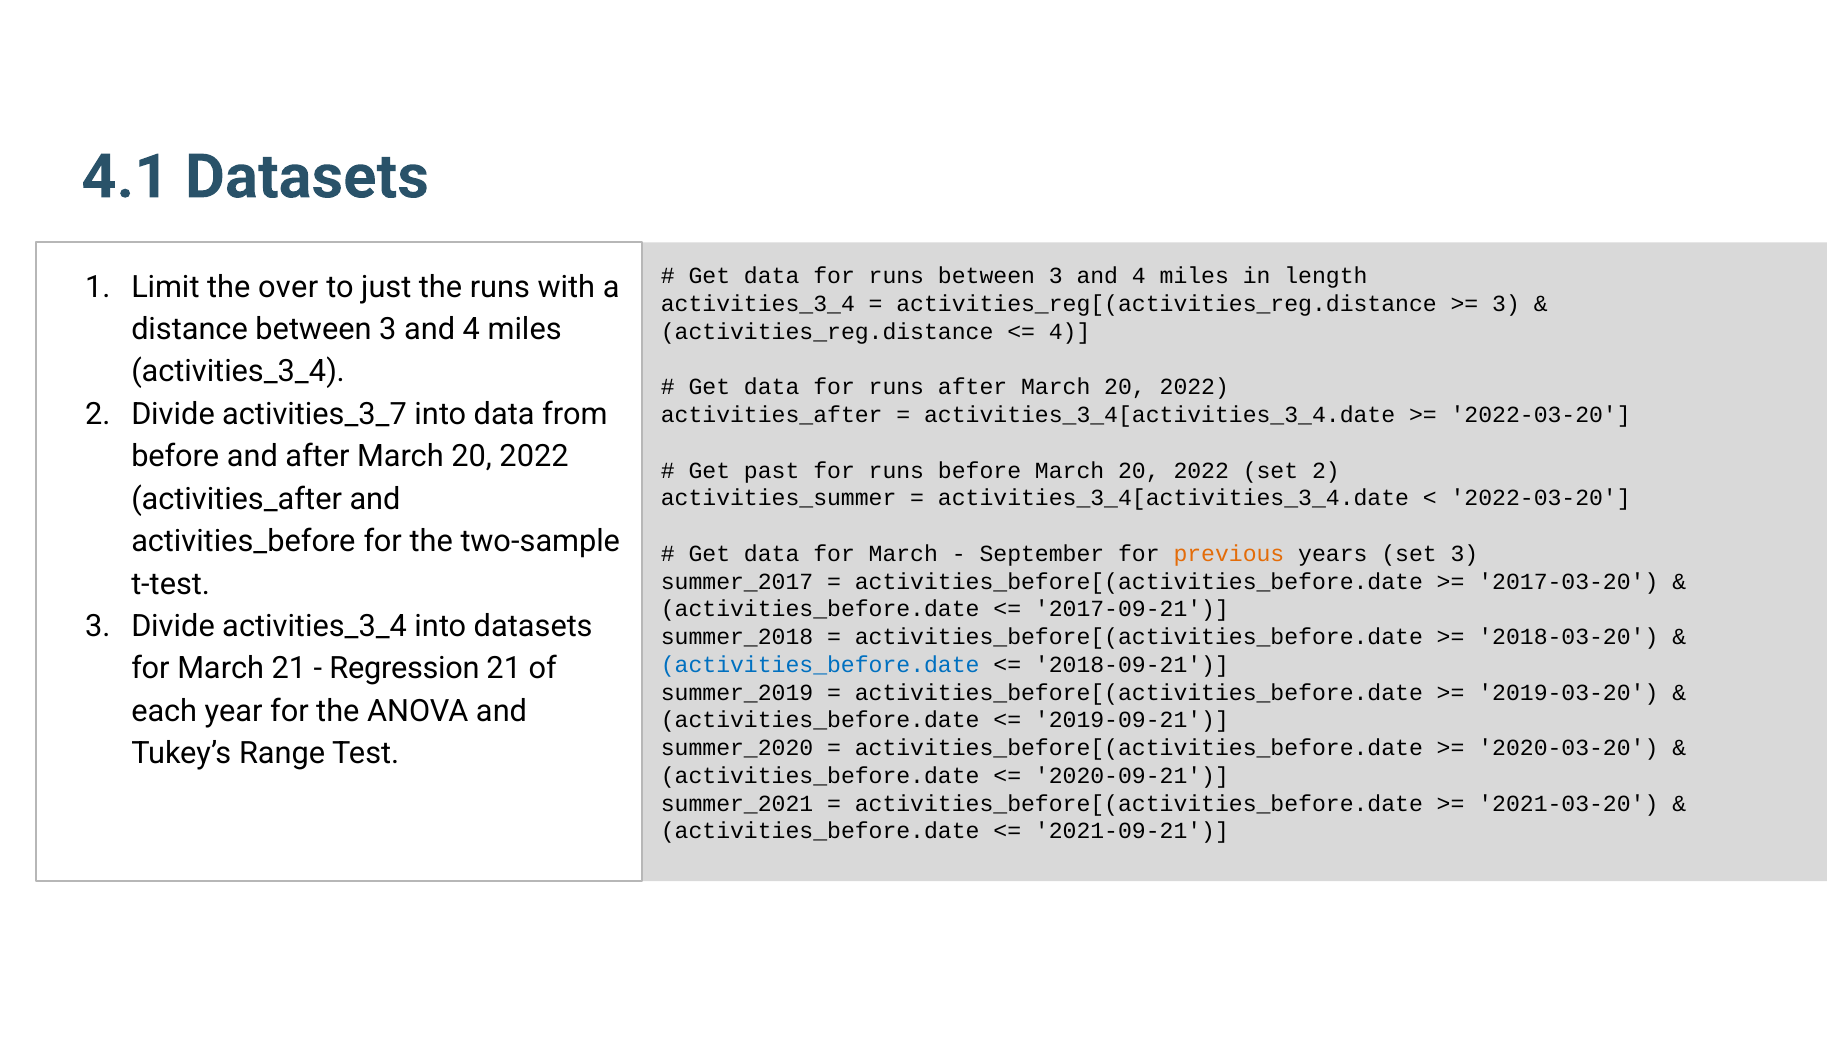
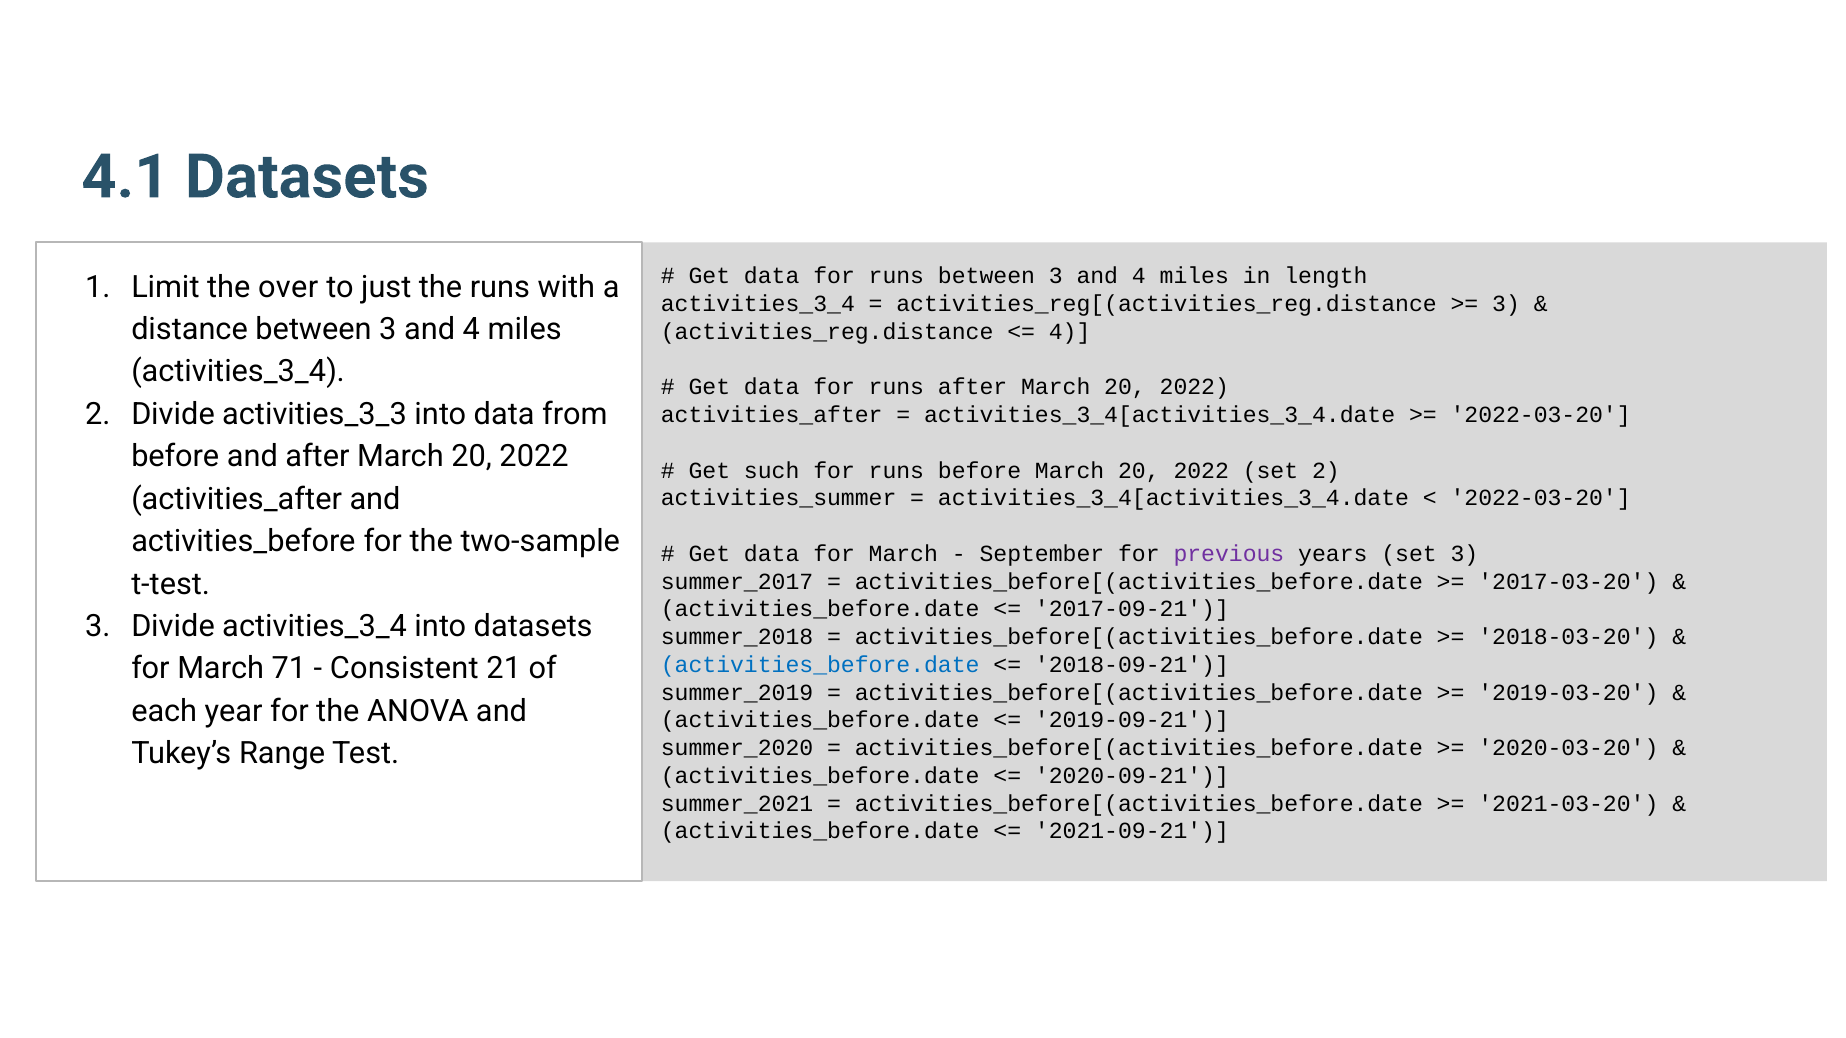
activities_3_7: activities_3_7 -> activities_3_3 (315, 414)
past: past -> such (772, 471)
previous colour: orange -> purple (1229, 554)
March 21: 21 -> 71 (289, 669)
Regression: Regression -> Consistent (404, 669)
